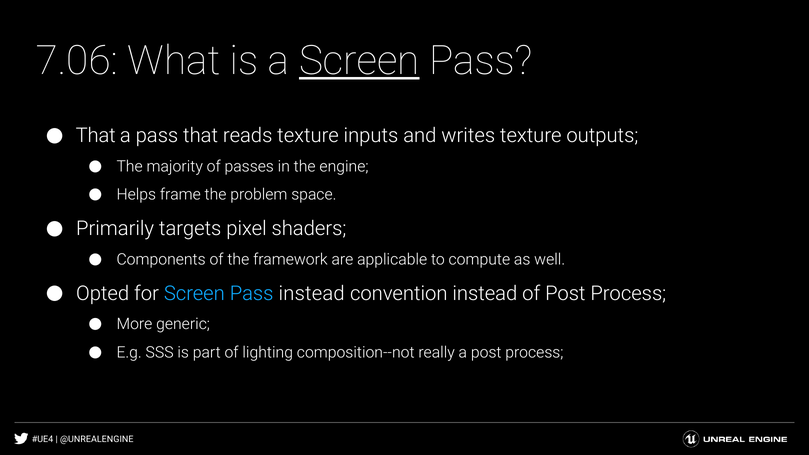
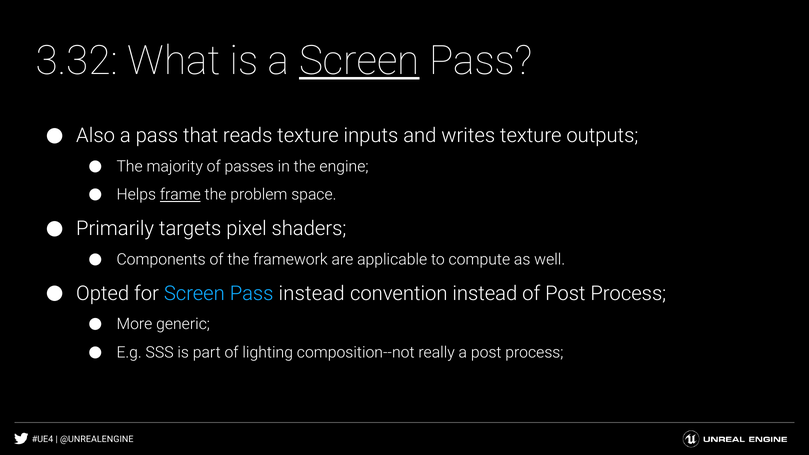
7.06: 7.06 -> 3.32 (77, 61)
That: That -> Also (96, 136)
frame underline: none -> present (180, 195)
